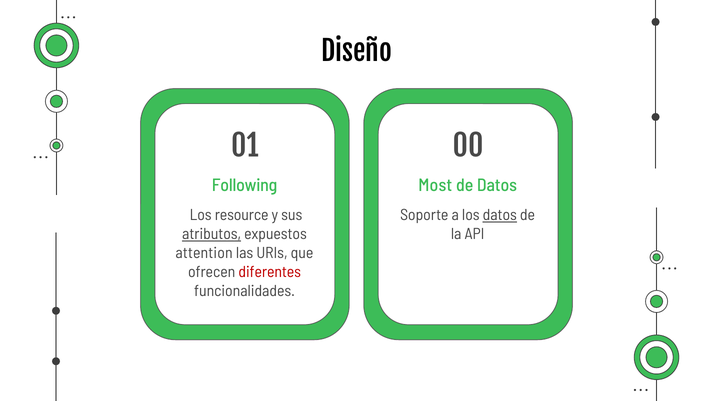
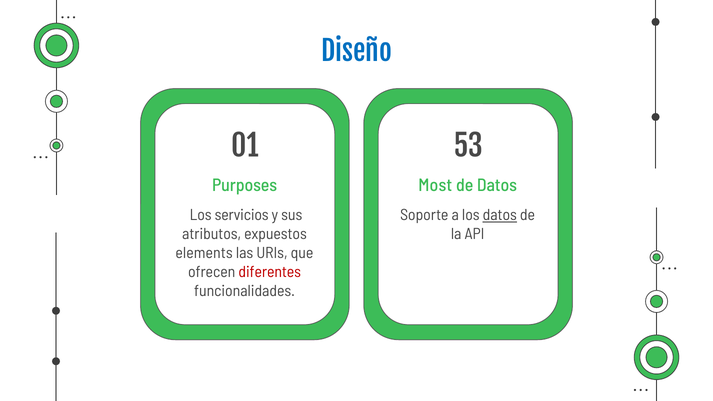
Diseño colour: black -> blue (356, 52)
00: 00 -> 53 (468, 147)
Following: Following -> Purposes (245, 185)
resource: resource -> servicios (242, 215)
atributos underline: present -> none (212, 234)
attention: attention -> elements (204, 253)
